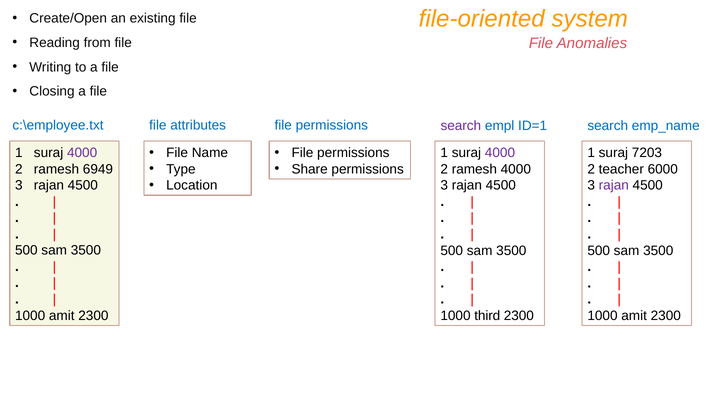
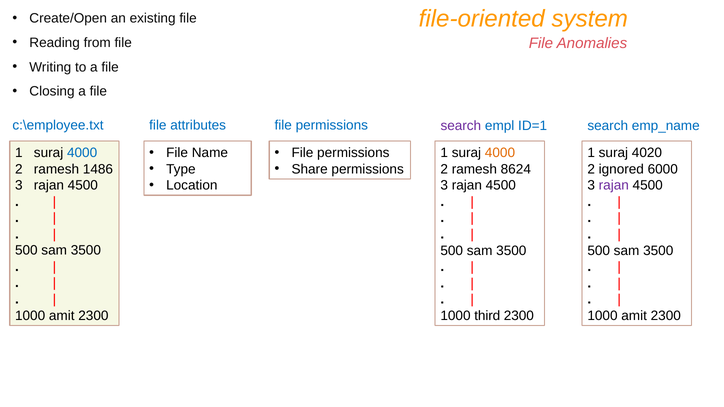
4000 colour: purple -> blue (82, 153)
4000 colour: purple -> orange (500, 153)
7203: 7203 -> 4020 (647, 153)
6949: 6949 -> 1486 (98, 169)
ramesh 4000: 4000 -> 8624 (516, 169)
teacher: teacher -> ignored (621, 169)
